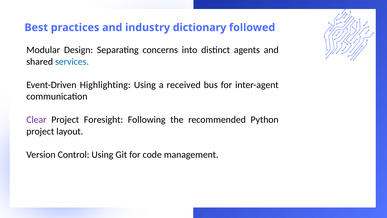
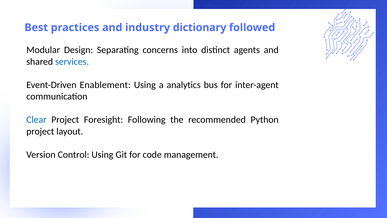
Highlighting: Highlighting -> Enablement (105, 85)
received: received -> analytics (184, 85)
Clear colour: purple -> blue (36, 120)
